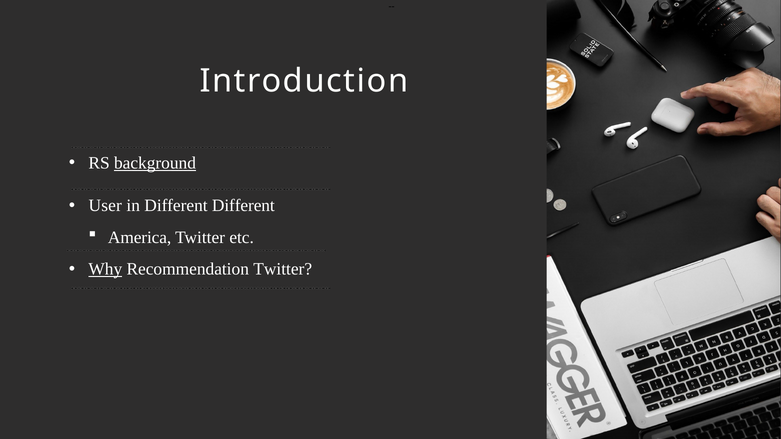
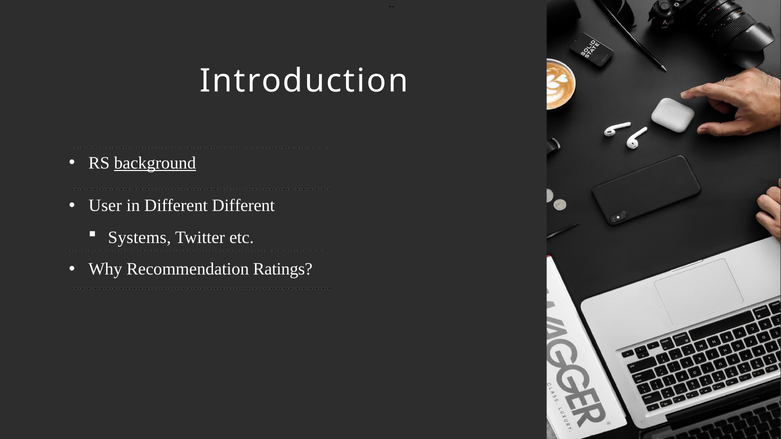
America: America -> Systems (139, 238)
Why underline: present -> none (105, 269)
Recommendation Twitter: Twitter -> Ratings (283, 269)
